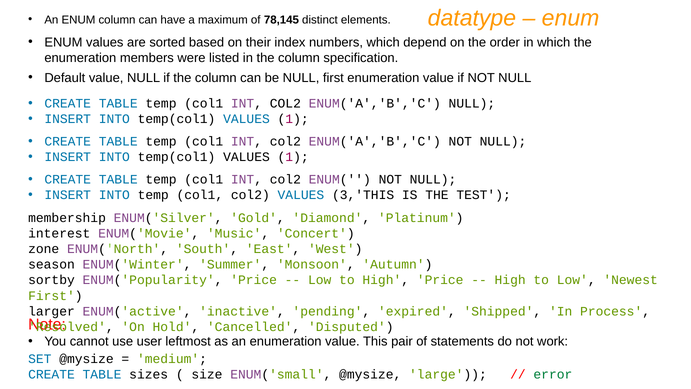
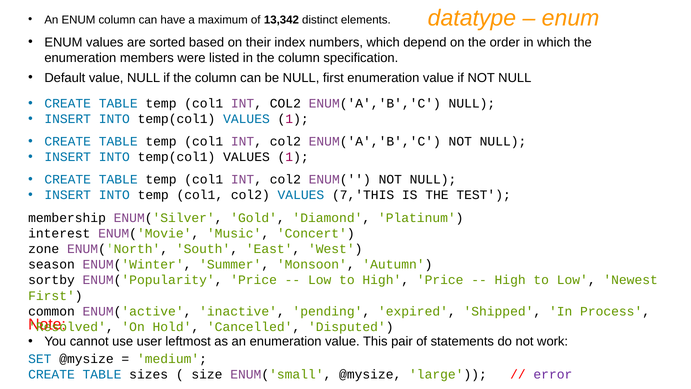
78,145: 78,145 -> 13,342 (281, 20)
3,'THIS: 3,'THIS -> 7,'THIS (363, 195)
larger: larger -> common (51, 311)
error colour: green -> purple (553, 374)
